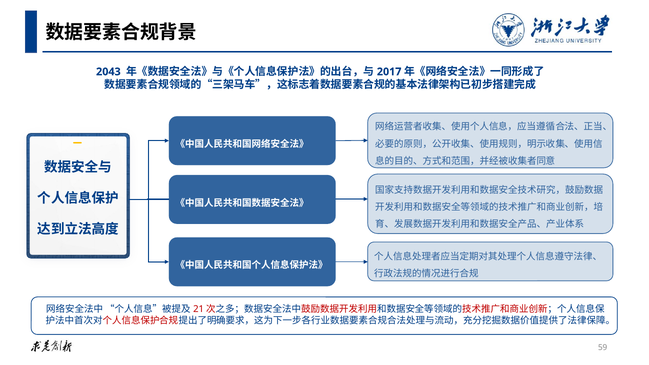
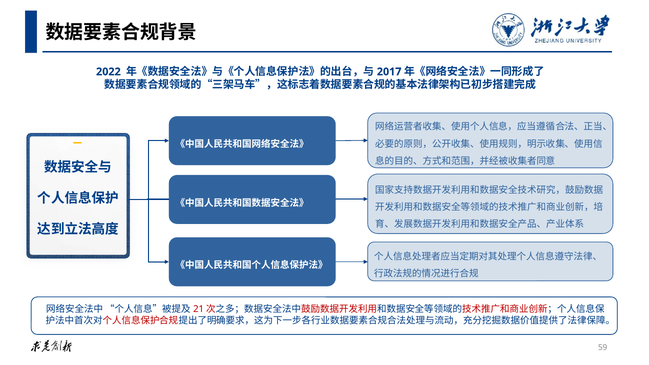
2043: 2043 -> 2022 (108, 72)
